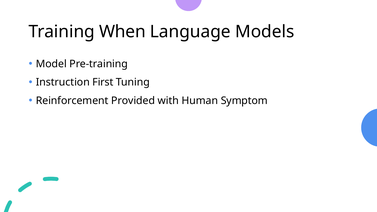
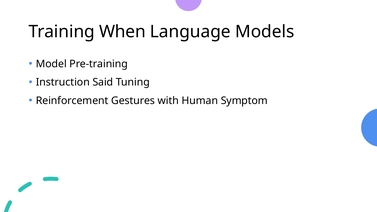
First: First -> Said (103, 82)
Provided: Provided -> Gestures (133, 101)
